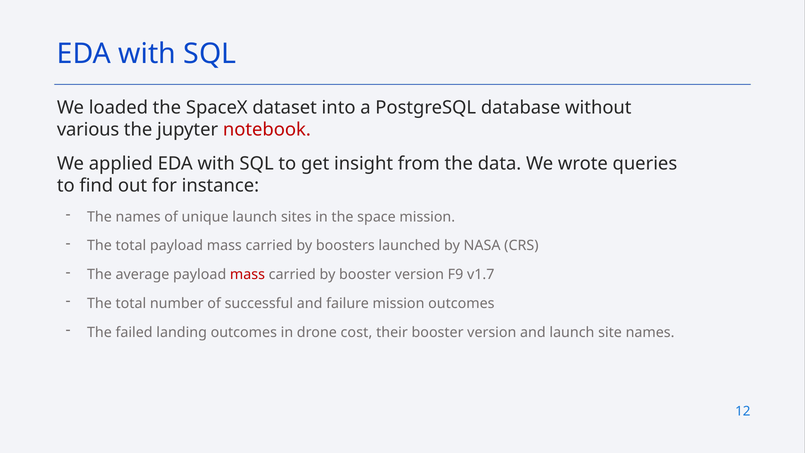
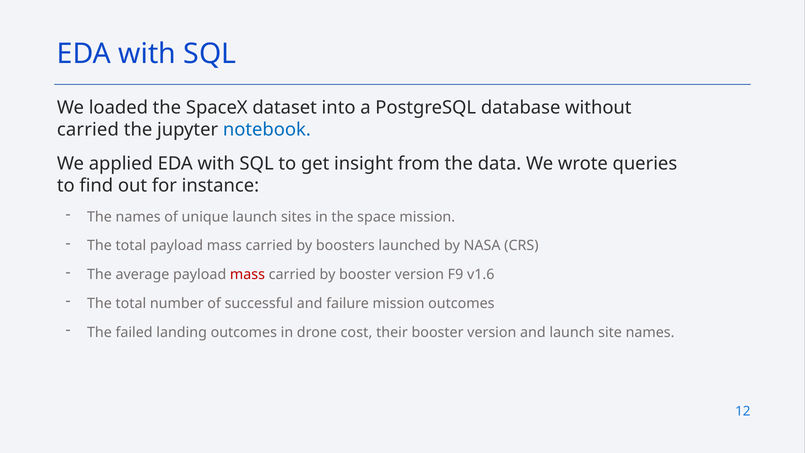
various: various -> carried (88, 130)
notebook colour: red -> blue (267, 130)
v1.7: v1.7 -> v1.6 (481, 275)
